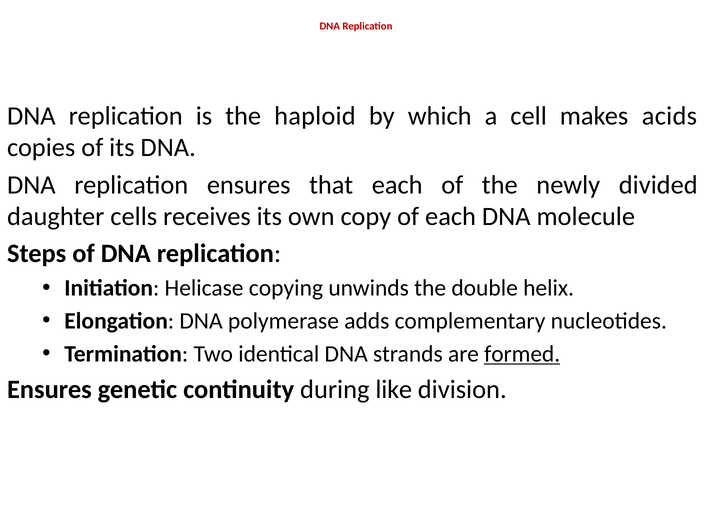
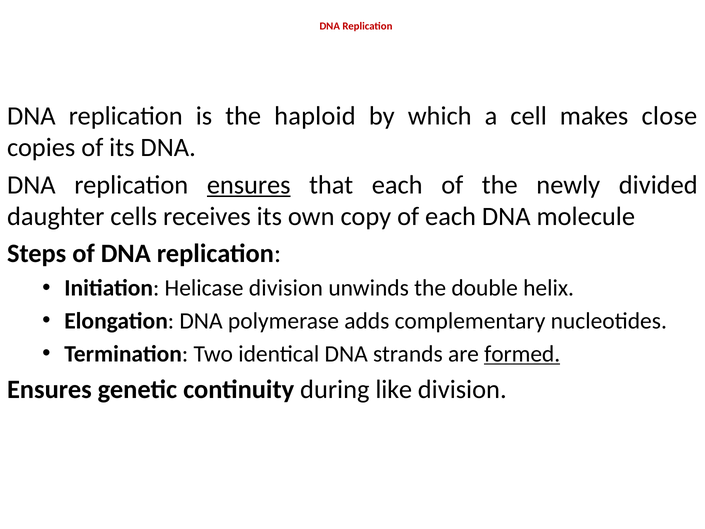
acids: acids -> close (669, 116)
ensures underline: none -> present (249, 185)
Helicase copying: copying -> division (286, 288)
